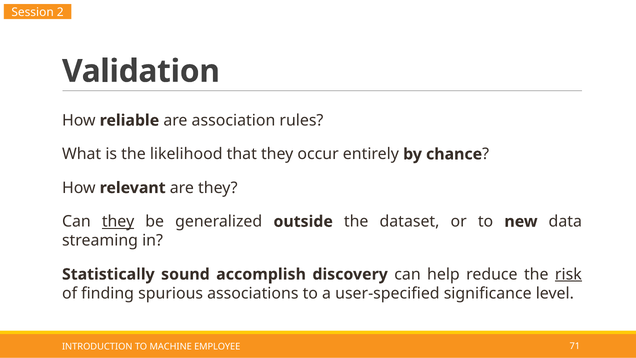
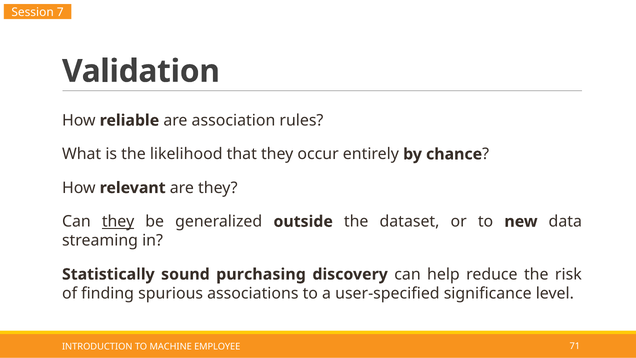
2: 2 -> 7 (60, 12)
accomplish: accomplish -> purchasing (261, 274)
risk underline: present -> none (568, 274)
